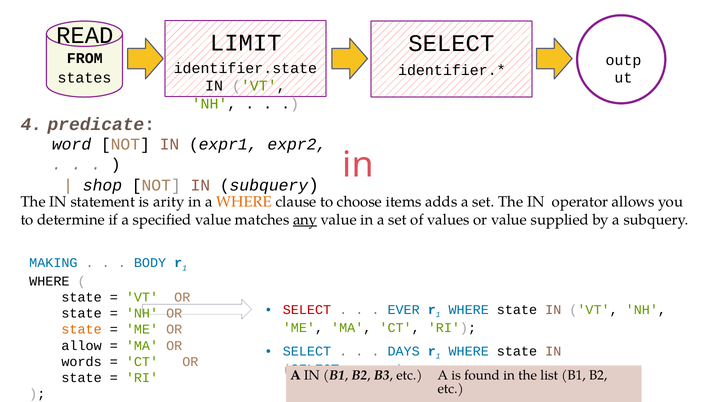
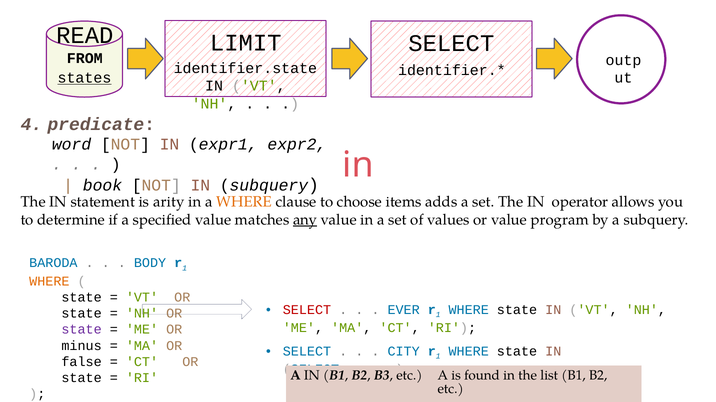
states underline: none -> present (84, 78)
shop: shop -> book (102, 186)
supplied: supplied -> program (560, 220)
MAKING: MAKING -> BARODA (53, 263)
WHERE colour: black -> orange (49, 282)
state colour: orange -> purple (82, 330)
allow: allow -> minus (82, 346)
DAYS: DAYS -> CITY (404, 352)
words: words -> false (82, 362)
